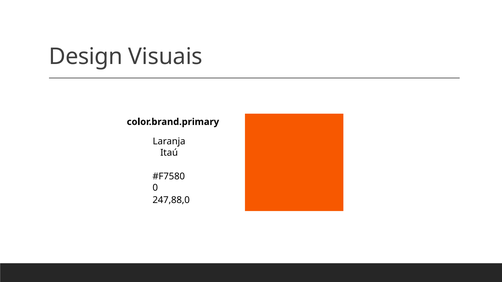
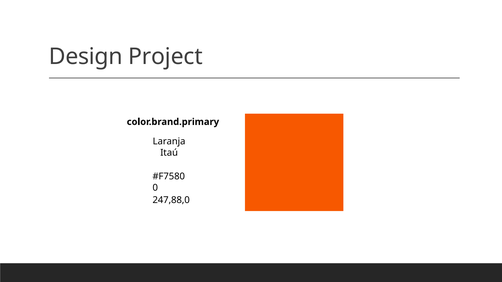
Visuais: Visuais -> Project (165, 57)
